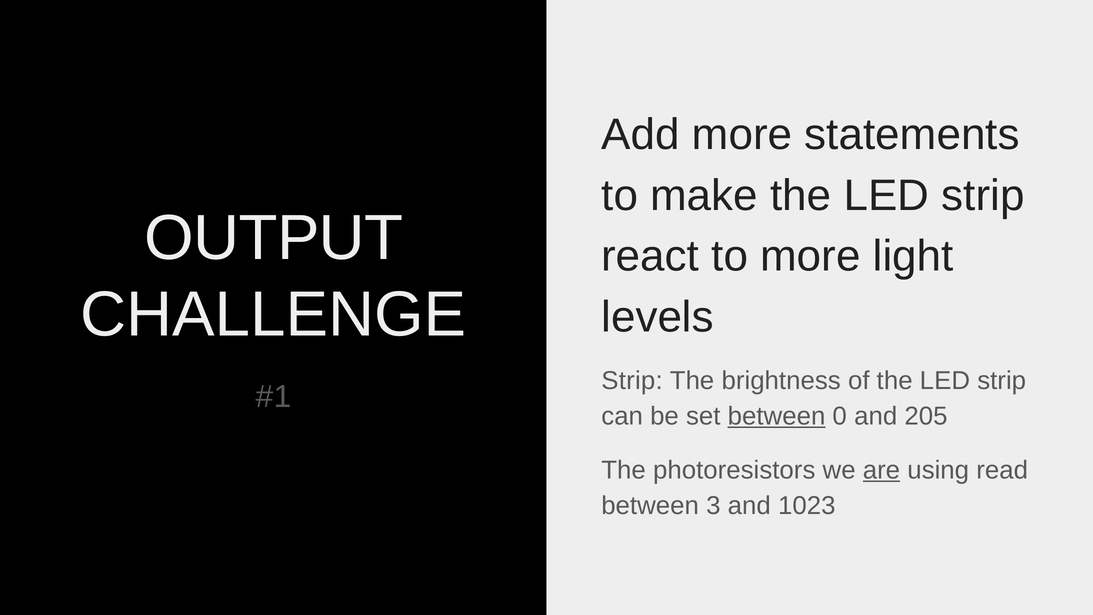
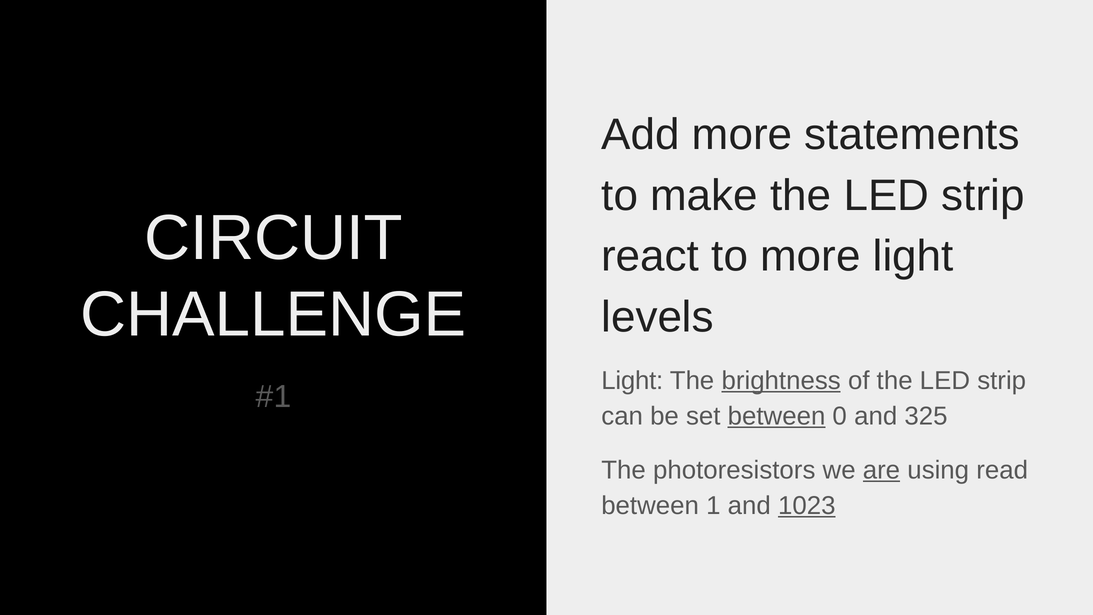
OUTPUT: OUTPUT -> CIRCUIT (274, 238)
Strip: Strip -> Light (632, 381)
brightness underline: none -> present (781, 381)
205: 205 -> 325 (926, 416)
3: 3 -> 1 (713, 506)
1023 underline: none -> present (807, 506)
